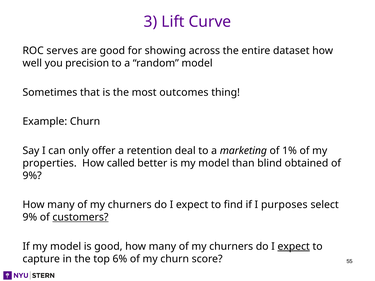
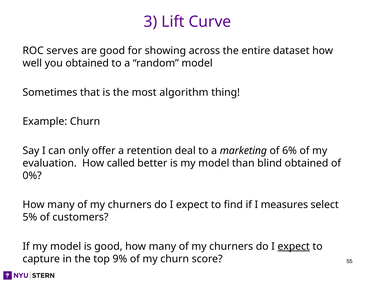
you precision: precision -> obtained (87, 63)
outcomes: outcomes -> algorithm (184, 92)
1%: 1% -> 6% (290, 151)
properties: properties -> evaluation (50, 163)
9%: 9% -> 0% (32, 176)
purposes: purposes -> measures (284, 205)
9%: 9% -> 5% (30, 217)
customers underline: present -> none (80, 217)
6%: 6% -> 9% (120, 259)
